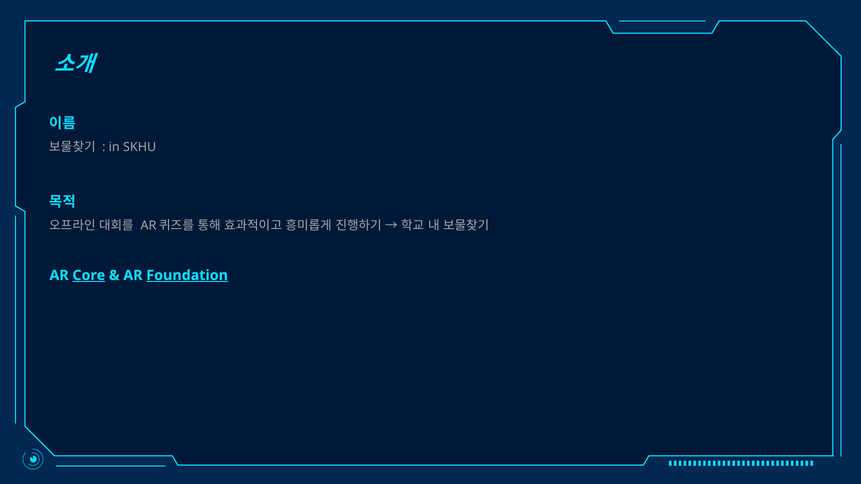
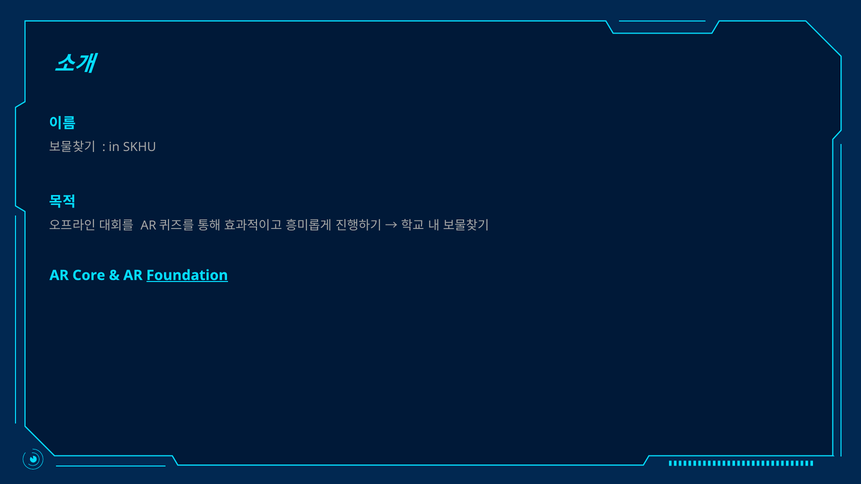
Core underline: present -> none (89, 276)
